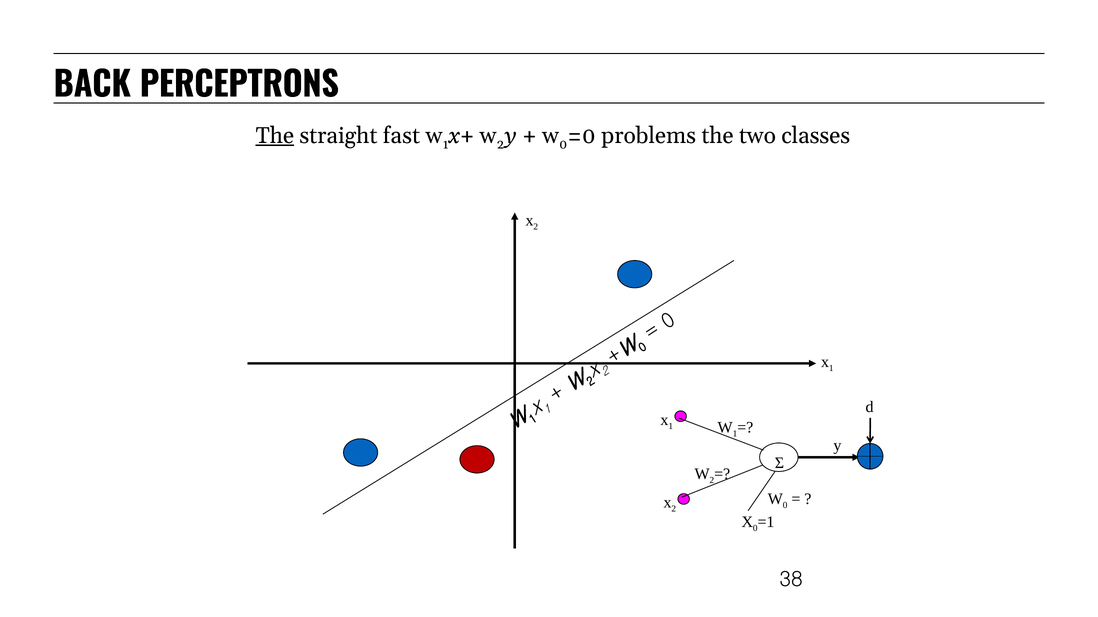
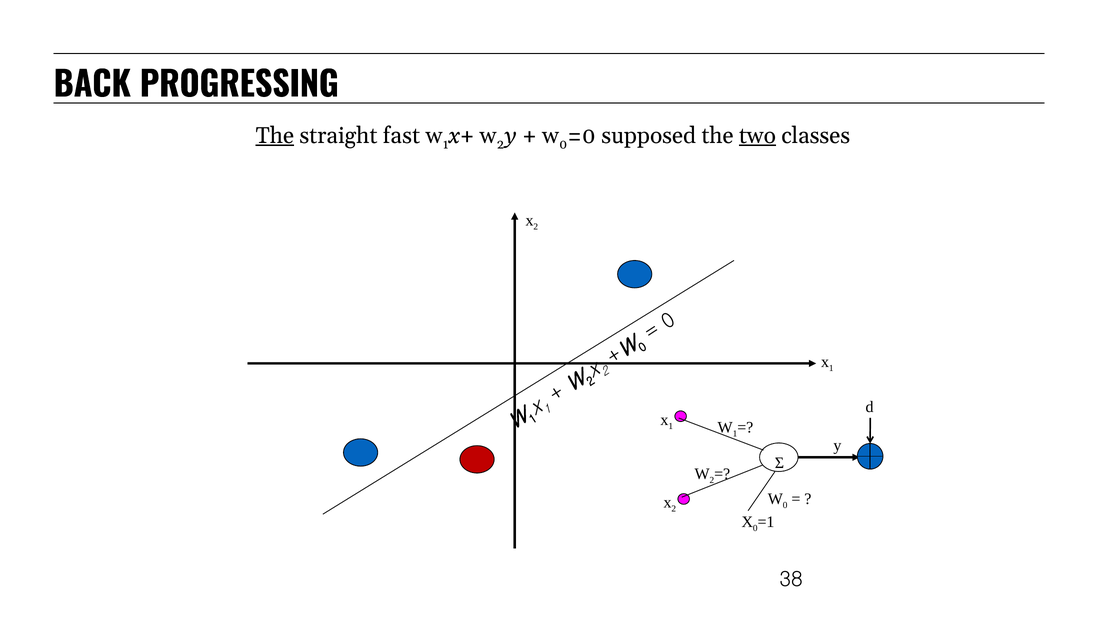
PERCEPTRONS: PERCEPTRONS -> PROGRESSING (239, 85)
problems: problems -> supposed (649, 135)
two underline: none -> present (758, 135)
